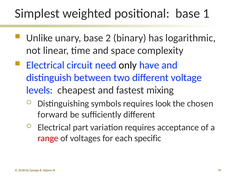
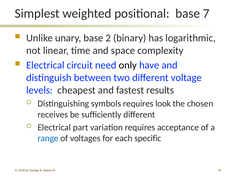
1: 1 -> 7 (206, 13)
mixing: mixing -> results (160, 90)
forward: forward -> receives (53, 114)
range colour: red -> blue (48, 138)
